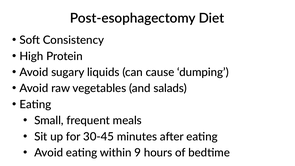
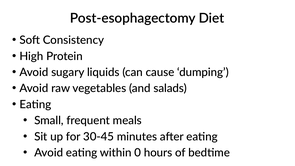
9: 9 -> 0 (138, 153)
